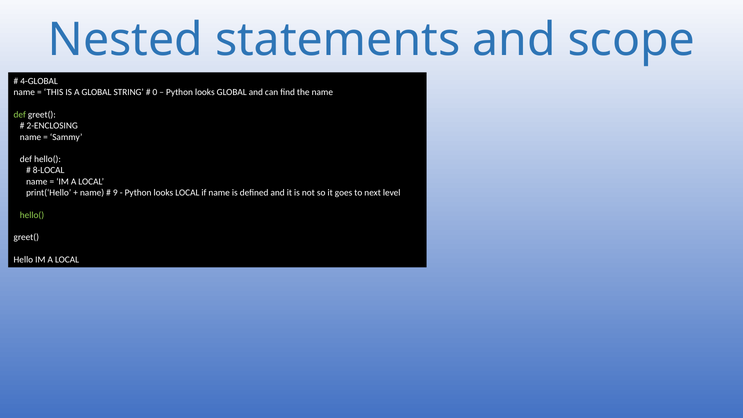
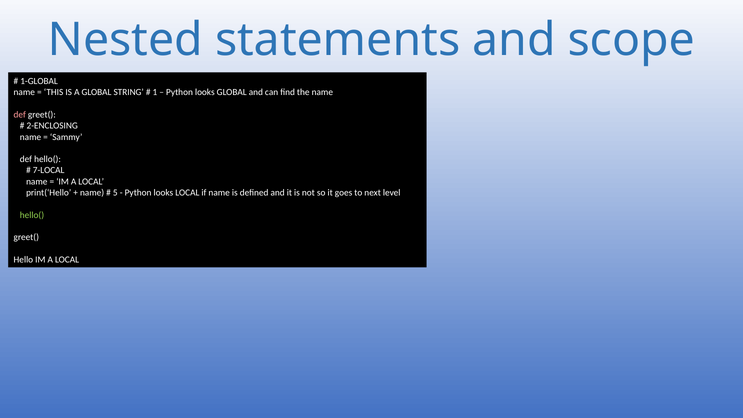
4-GLOBAL: 4-GLOBAL -> 1-GLOBAL (39, 81)
0: 0 -> 1 (155, 92)
def colour: light green -> pink (20, 115)
8-LOCAL: 8-LOCAL -> 7-LOCAL (49, 170)
9: 9 -> 5 (115, 193)
